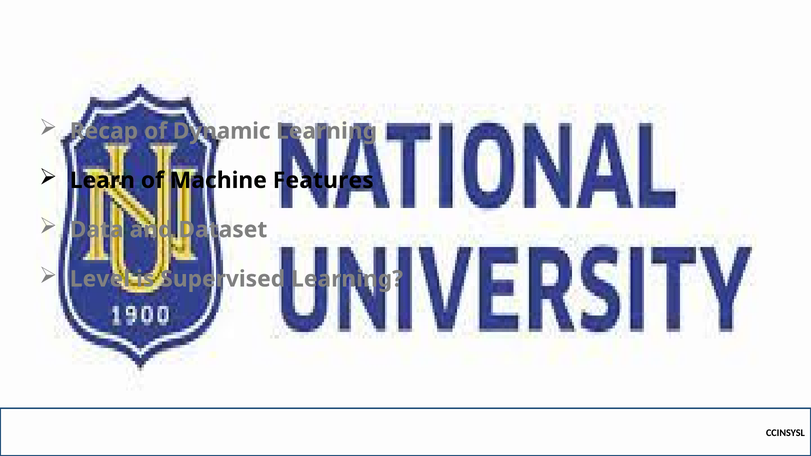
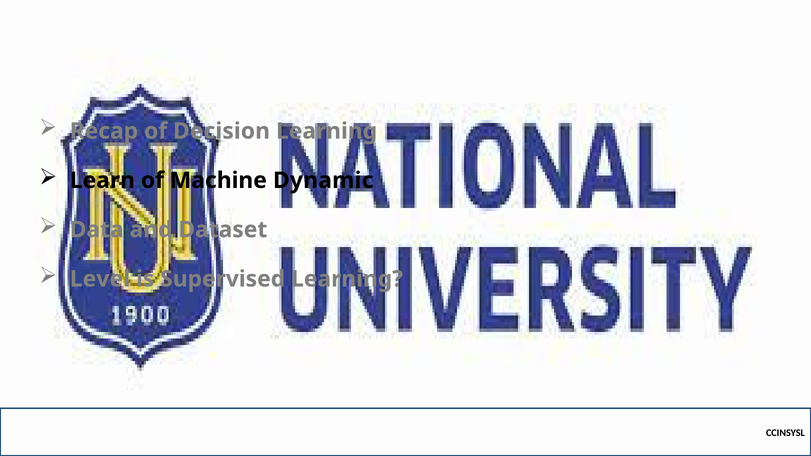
Dynamic: Dynamic -> Decision (222, 131)
Features: Features -> Dynamic (323, 180)
